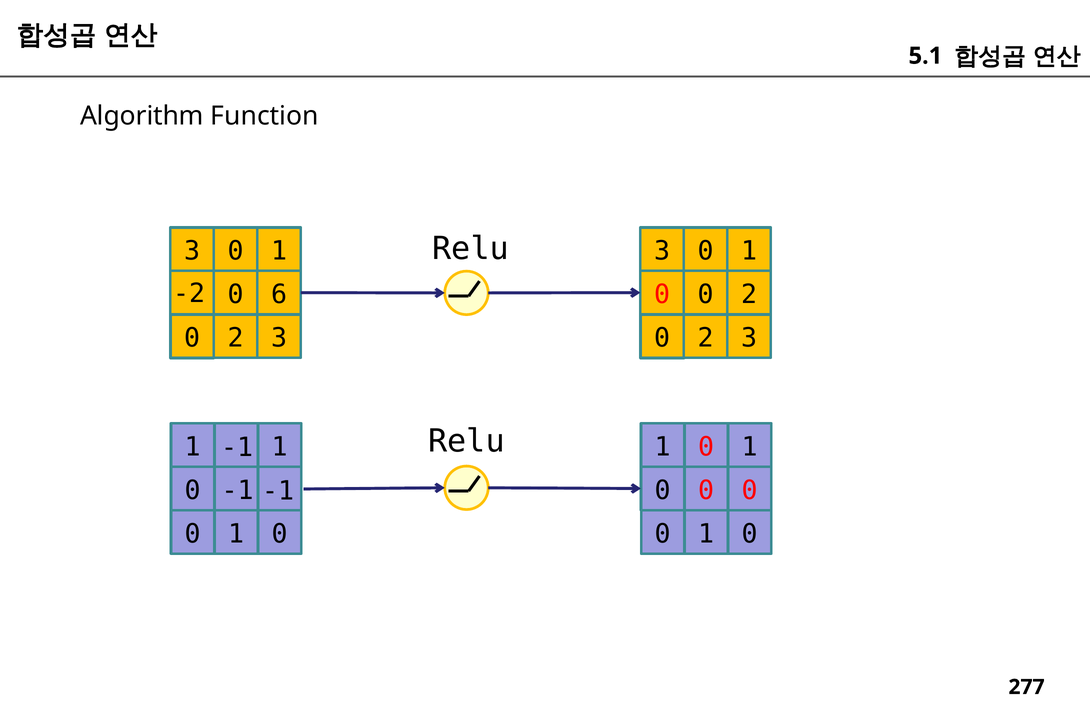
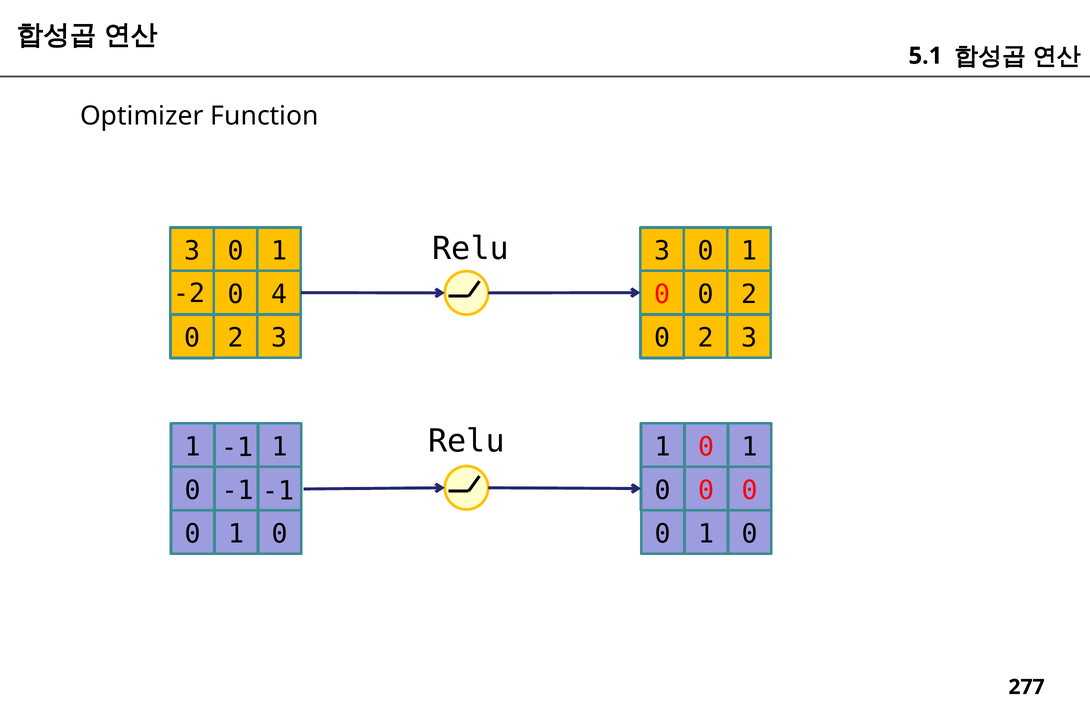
Algorithm: Algorithm -> Optimizer (142, 116)
6: 6 -> 4 (279, 294)
